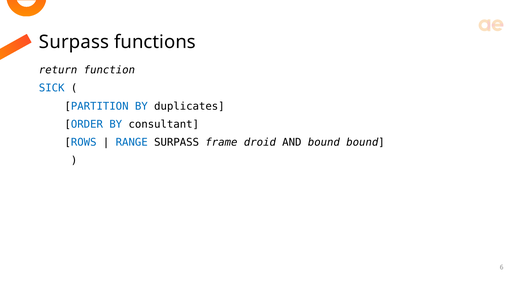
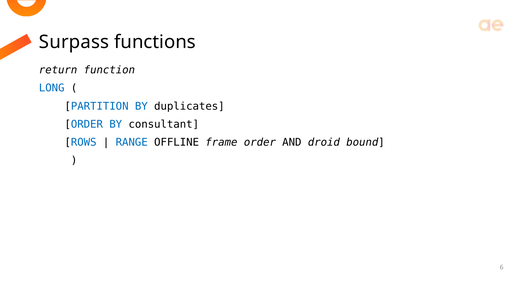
SICK: SICK -> LONG (52, 88)
RANGE SURPASS: SURPASS -> OFFLINE (177, 142)
frame droid: droid -> order (260, 142)
AND bound: bound -> droid (324, 142)
